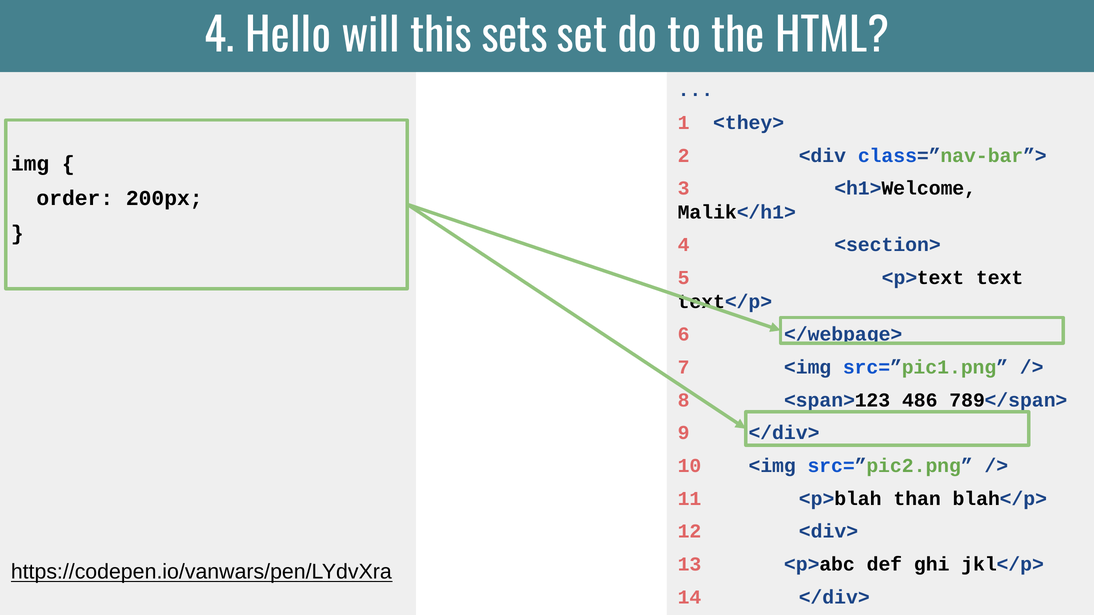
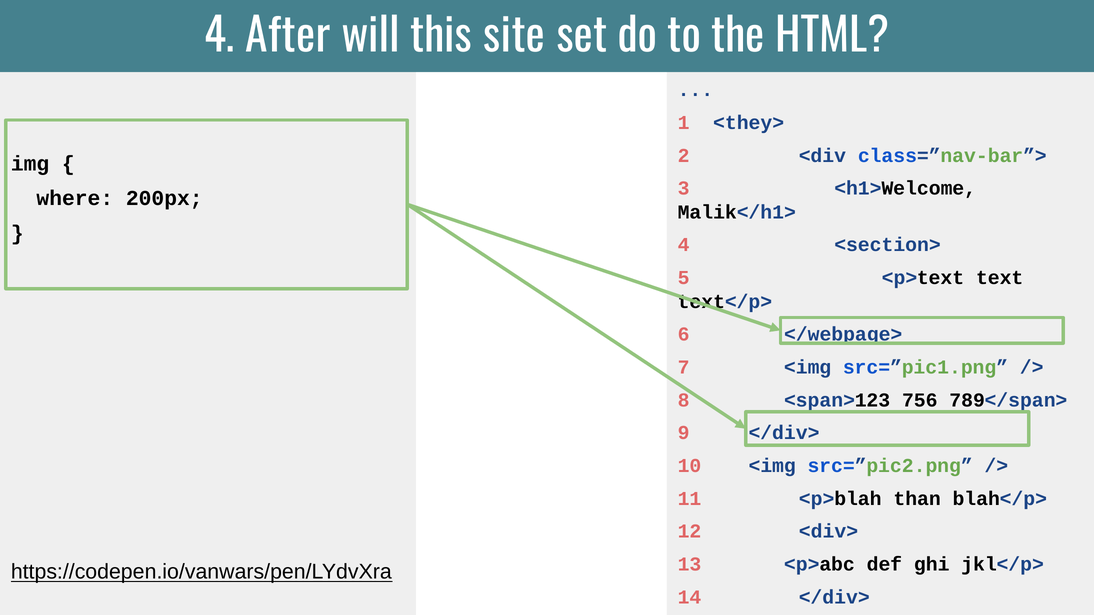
Hello: Hello -> After (288, 37)
sets: sets -> site (514, 37)
order: order -> where (75, 199)
486: 486 -> 756 (920, 400)
